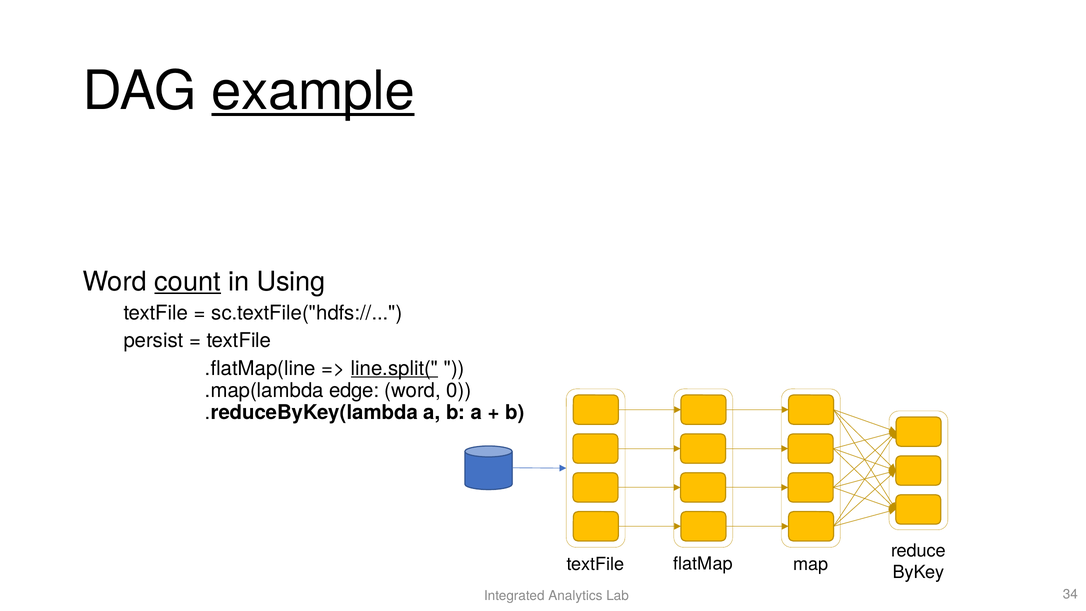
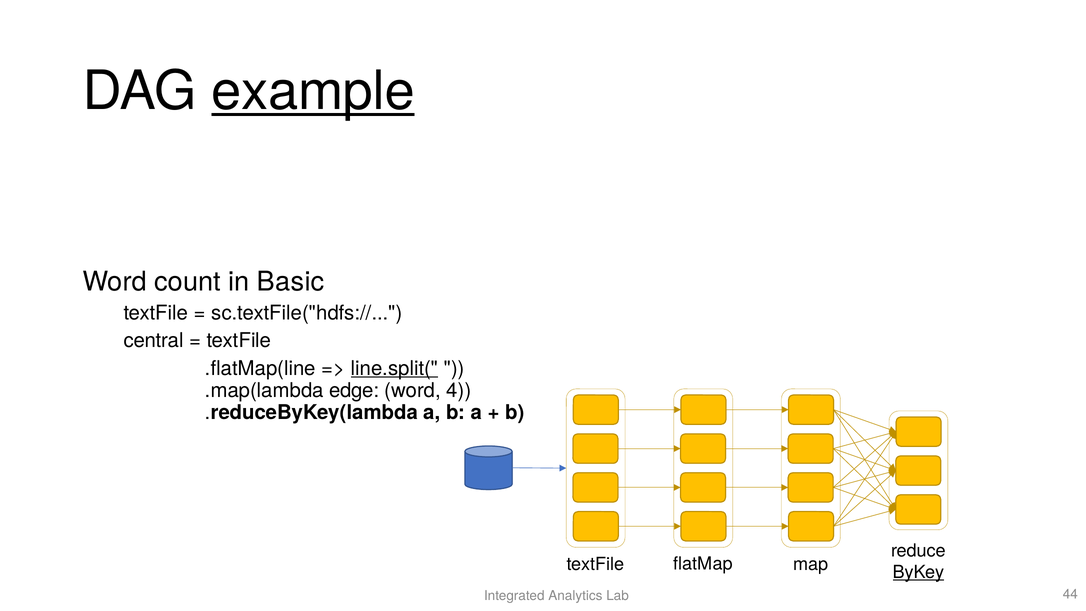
count underline: present -> none (188, 282)
Using: Using -> Basic (291, 282)
persist: persist -> central (154, 341)
0: 0 -> 4 (459, 390)
ByKey underline: none -> present (919, 572)
34: 34 -> 44 (1070, 594)
